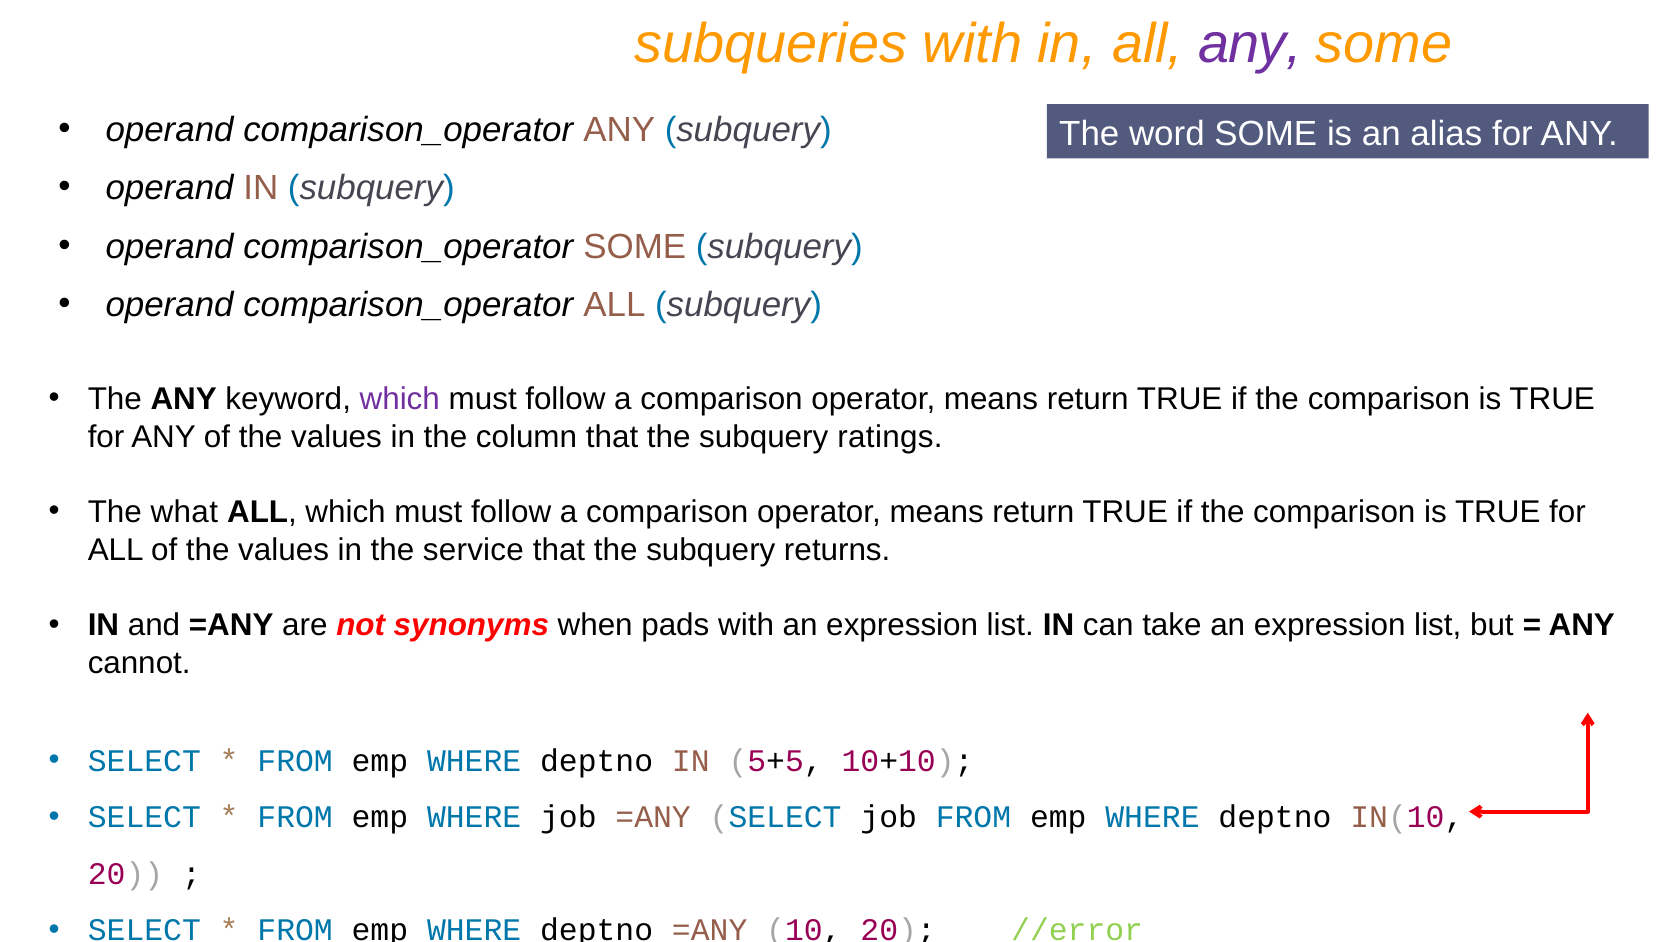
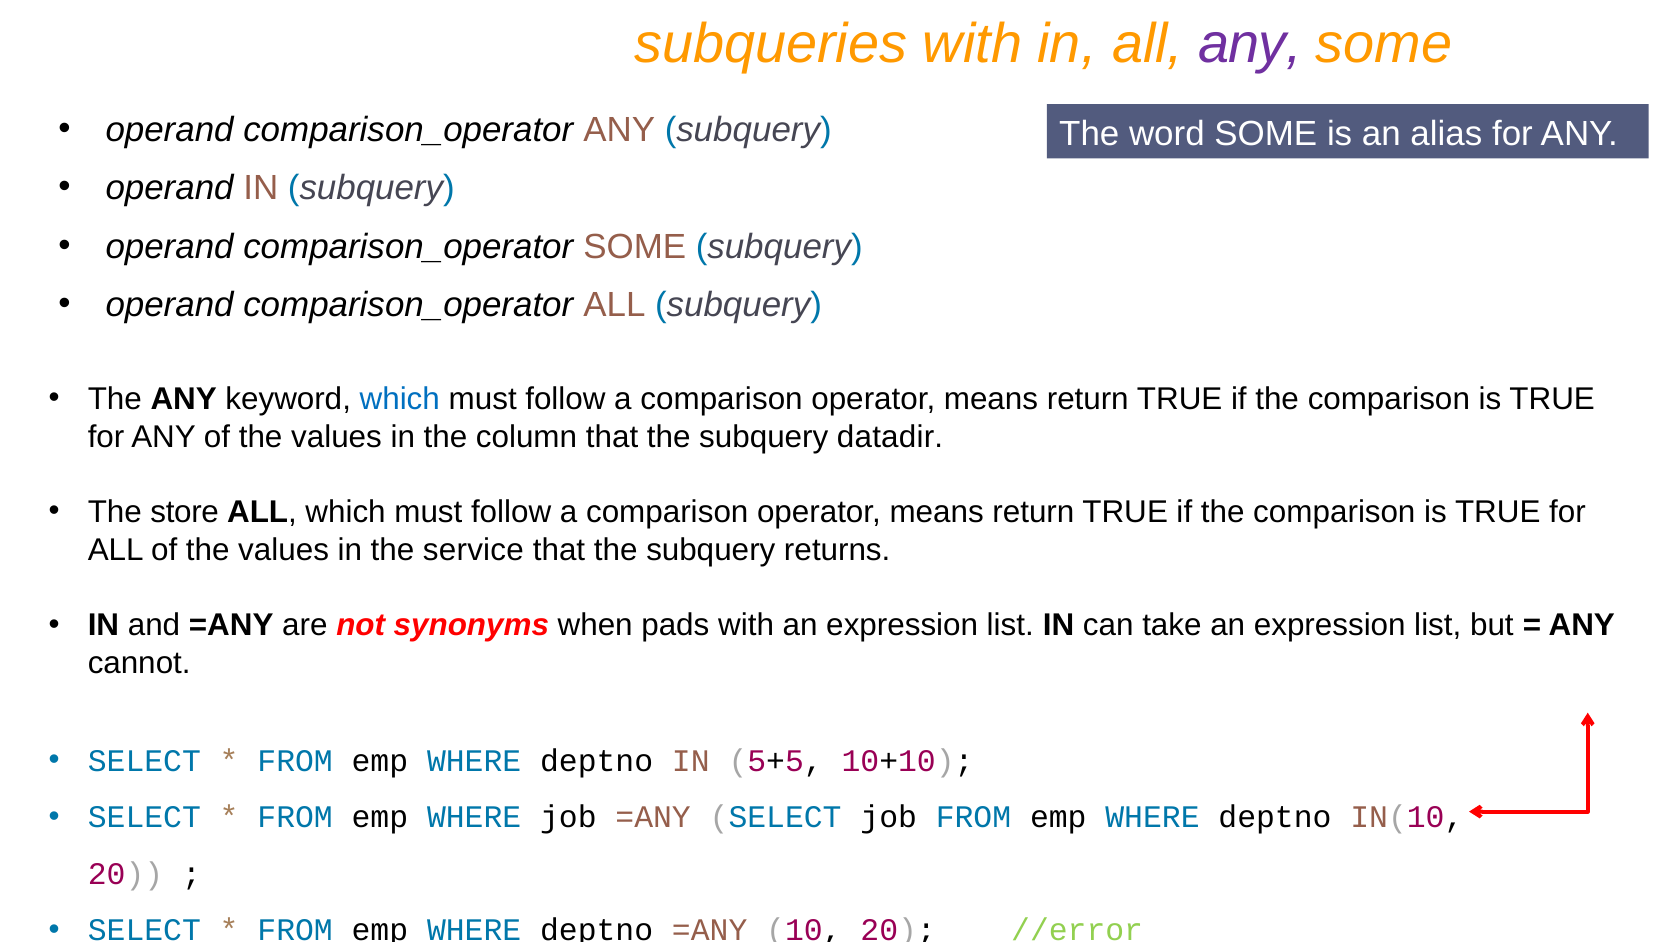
which colour: purple -> blue (400, 399)
ratings: ratings -> datadir (890, 437)
what: what -> store (185, 512)
